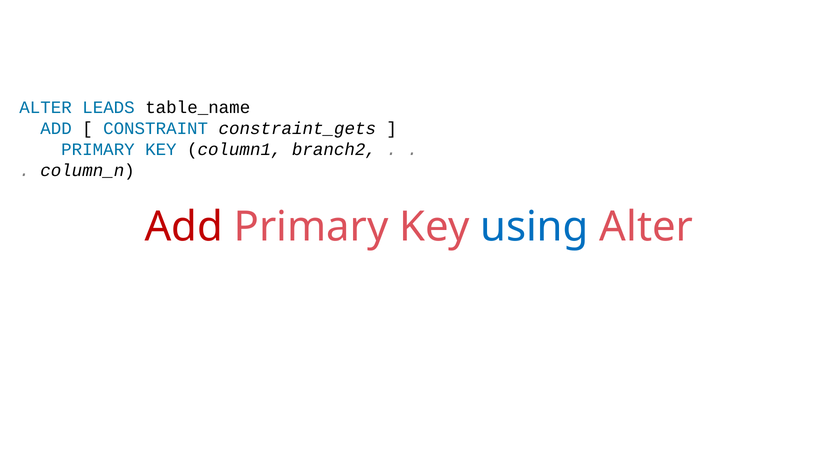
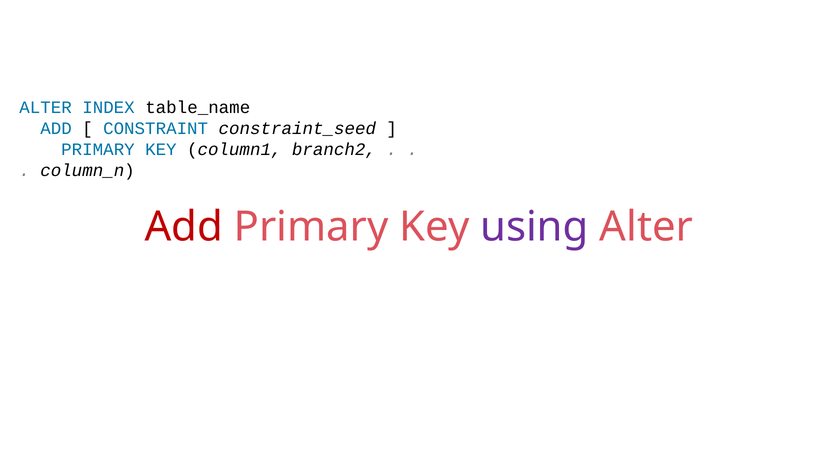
LEADS: LEADS -> INDEX (109, 108)
constraint_gets: constraint_gets -> constraint_seed (297, 129)
using colour: blue -> purple (534, 227)
